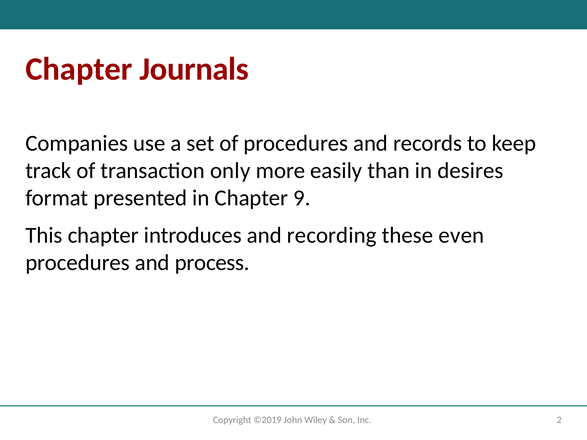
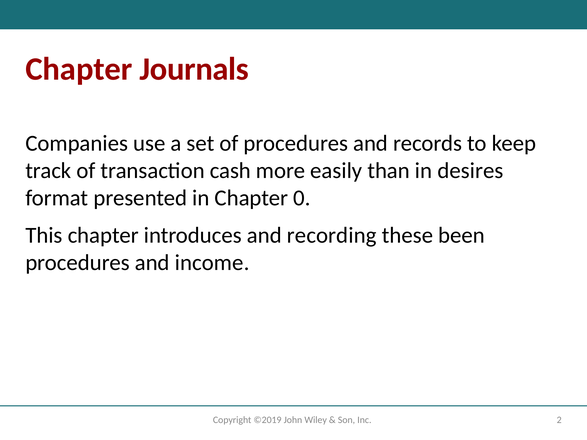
only: only -> cash (230, 171)
9: 9 -> 0 (302, 198)
even: even -> been (462, 235)
process: process -> income (212, 263)
